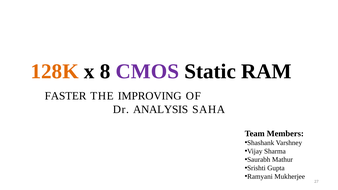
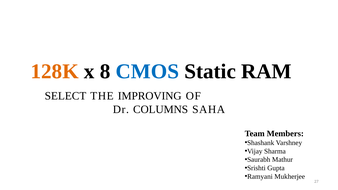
CMOS colour: purple -> blue (147, 72)
FASTER: FASTER -> SELECT (65, 96)
ANALYSIS: ANALYSIS -> COLUMNS (161, 109)
